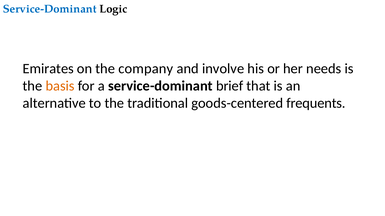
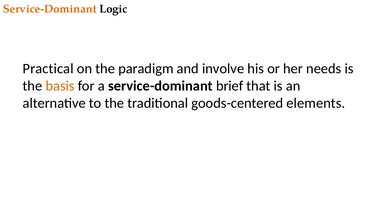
Service-Dominant colour: blue -> orange (50, 9)
Emirates: Emirates -> Practical (48, 69)
company: company -> paradigm (146, 69)
frequents: frequents -> elements (316, 103)
